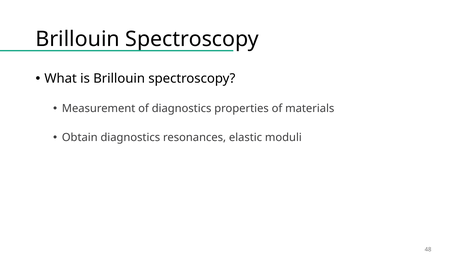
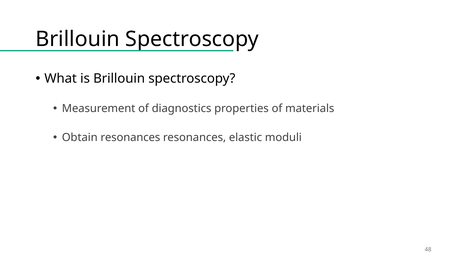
Obtain diagnostics: diagnostics -> resonances (130, 138)
